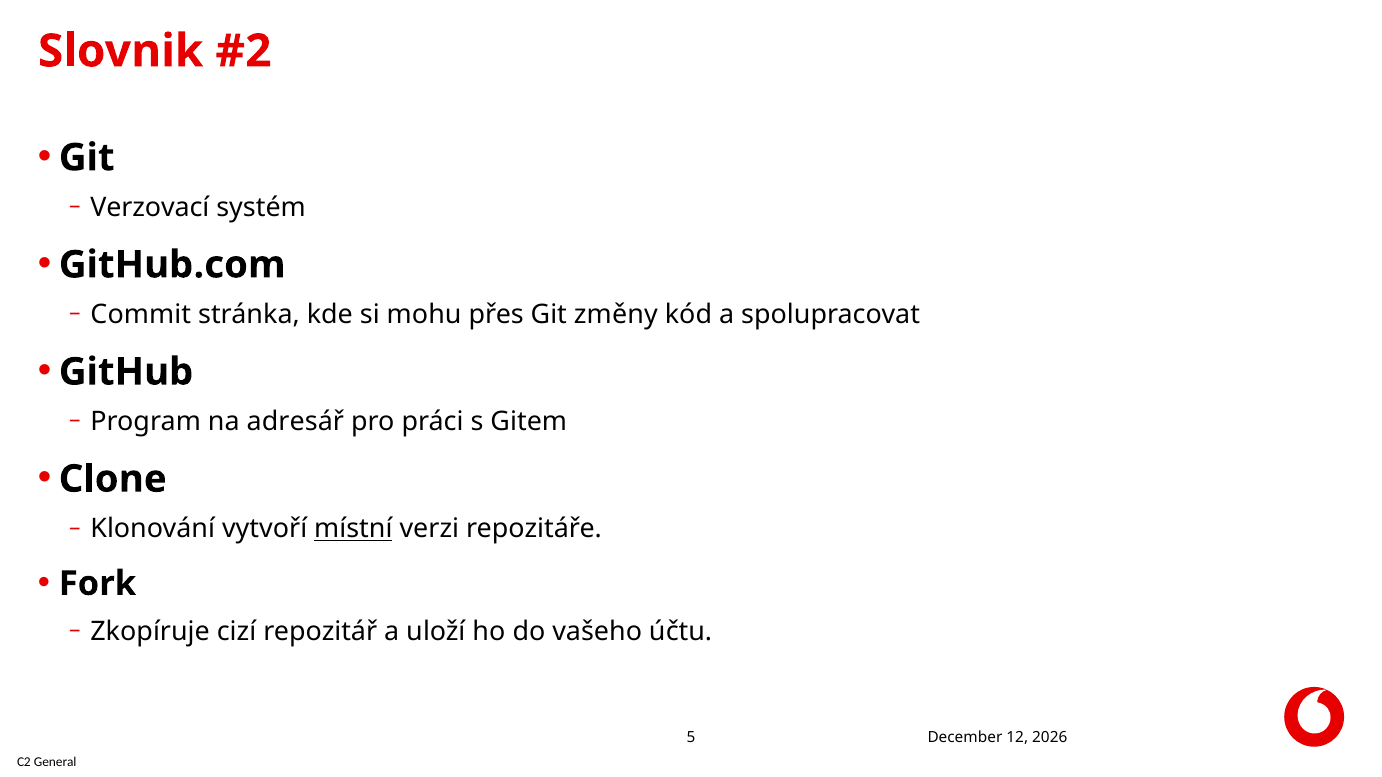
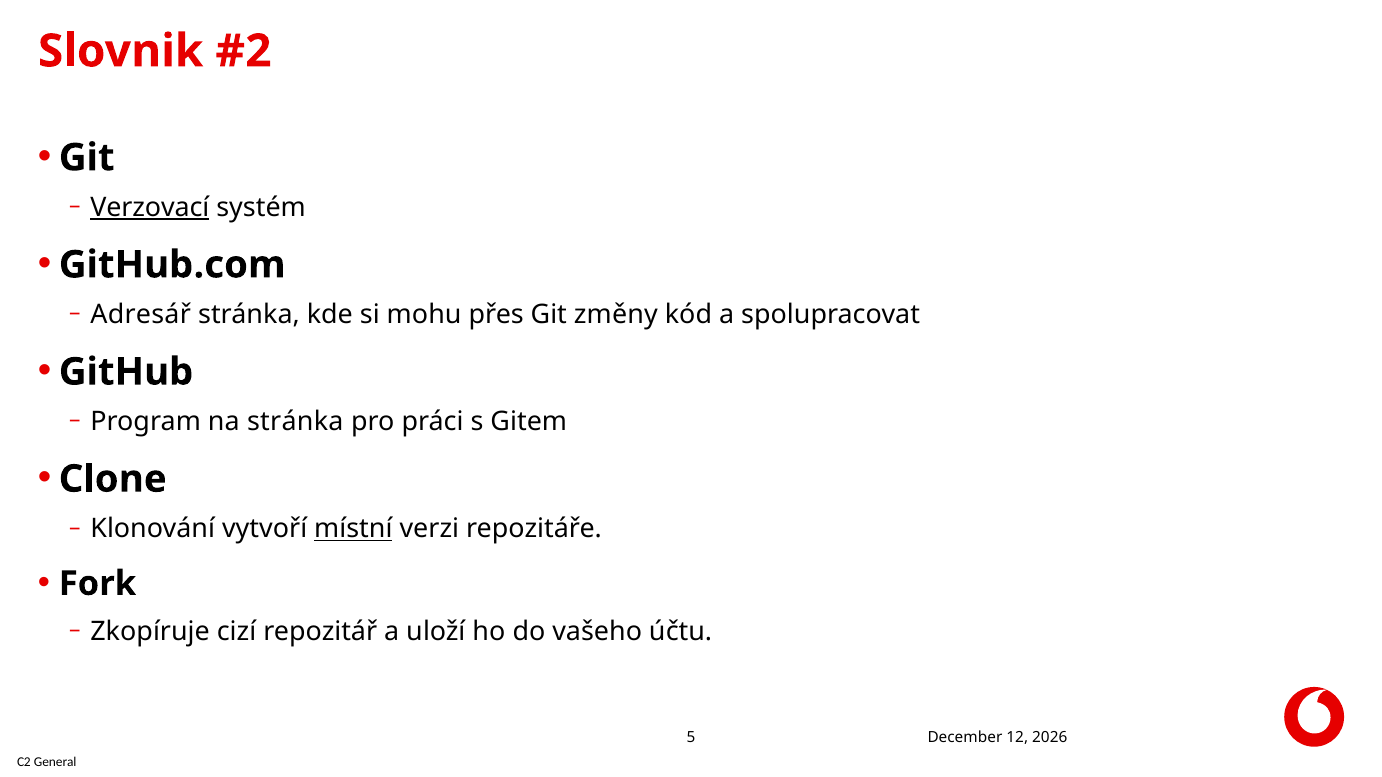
Verzovací underline: none -> present (150, 208)
Commit: Commit -> Adresář (141, 315)
na adresář: adresář -> stránka (295, 422)
